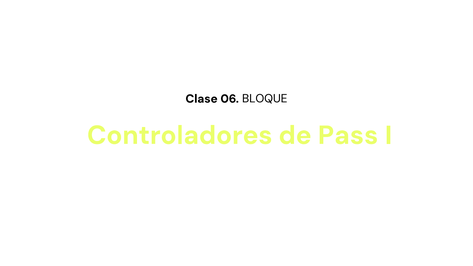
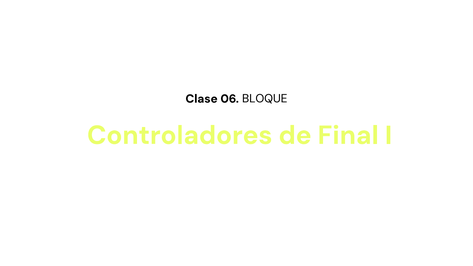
Pass: Pass -> Final (348, 135)
